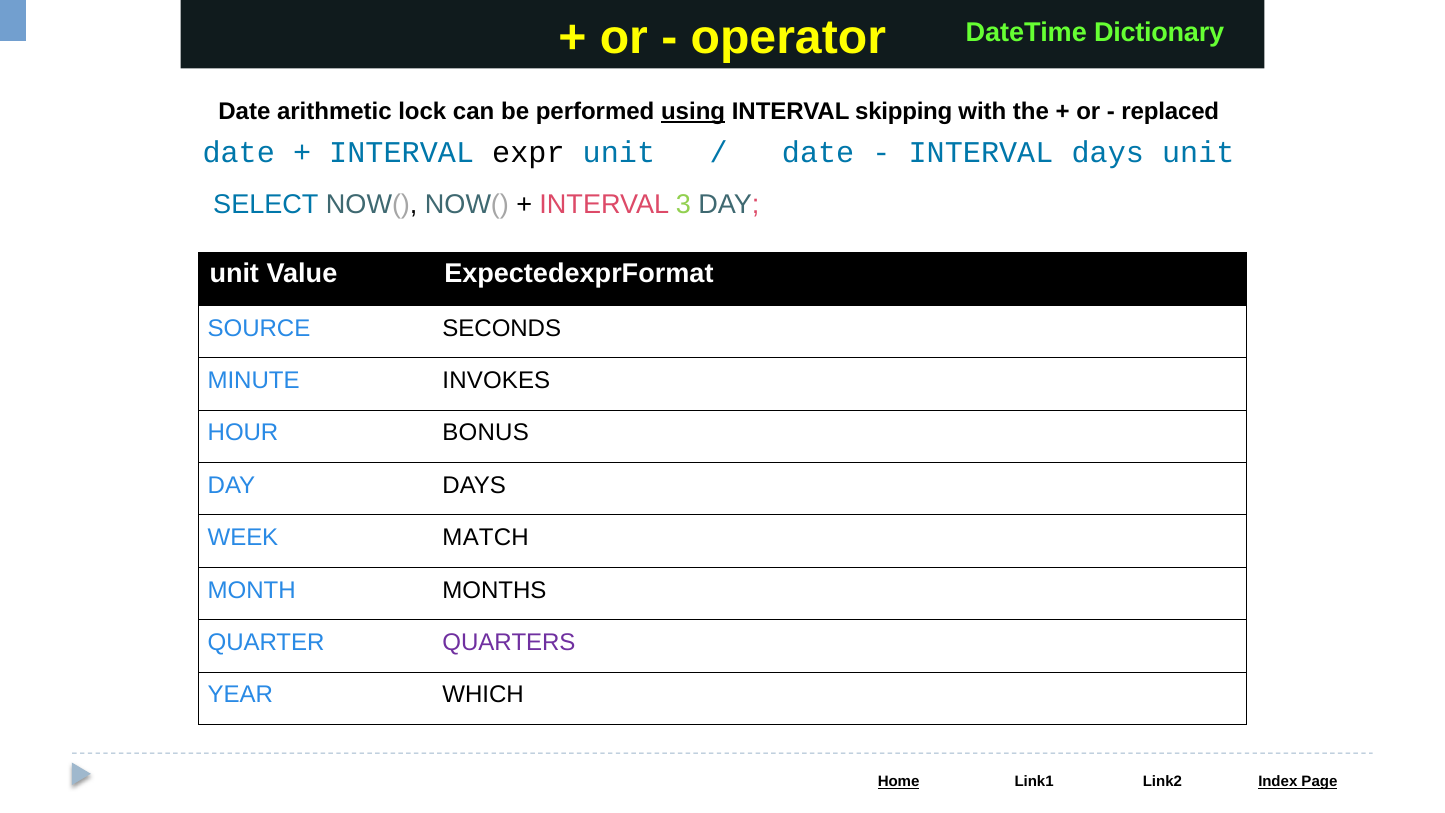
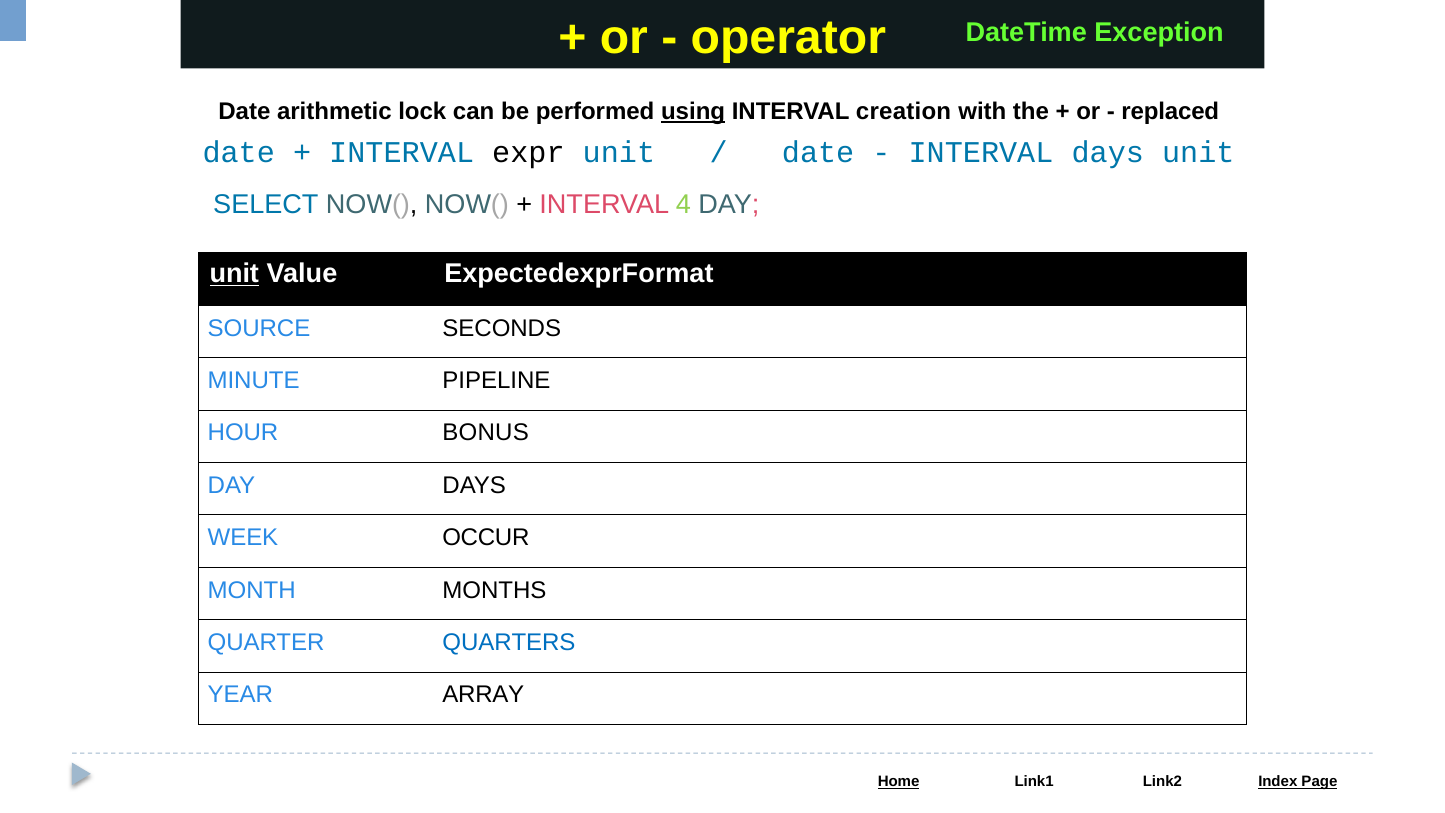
Dictionary: Dictionary -> Exception (1159, 32)
skipping: skipping -> creation (904, 112)
3: 3 -> 4 (683, 204)
unit underline: none -> present (234, 274)
INVOKES: INVOKES -> PIPELINE (496, 380)
MATCH: MATCH -> OCCUR (486, 538)
QUARTERS colour: purple -> blue (509, 642)
WHICH: WHICH -> ARRAY (483, 695)
